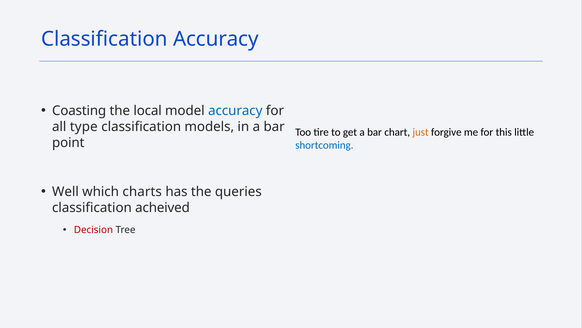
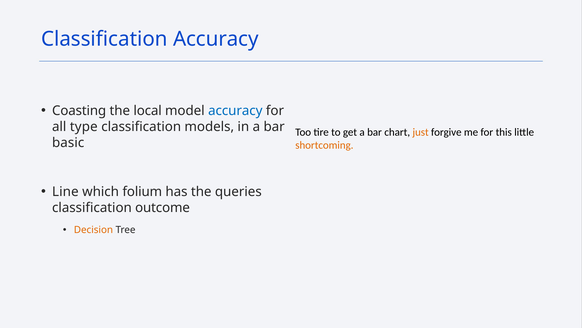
point: point -> basic (68, 142)
shortcoming colour: blue -> orange (324, 145)
Well: Well -> Line (65, 191)
charts: charts -> folium (142, 191)
acheived: acheived -> outcome (162, 207)
Decision colour: red -> orange (93, 230)
